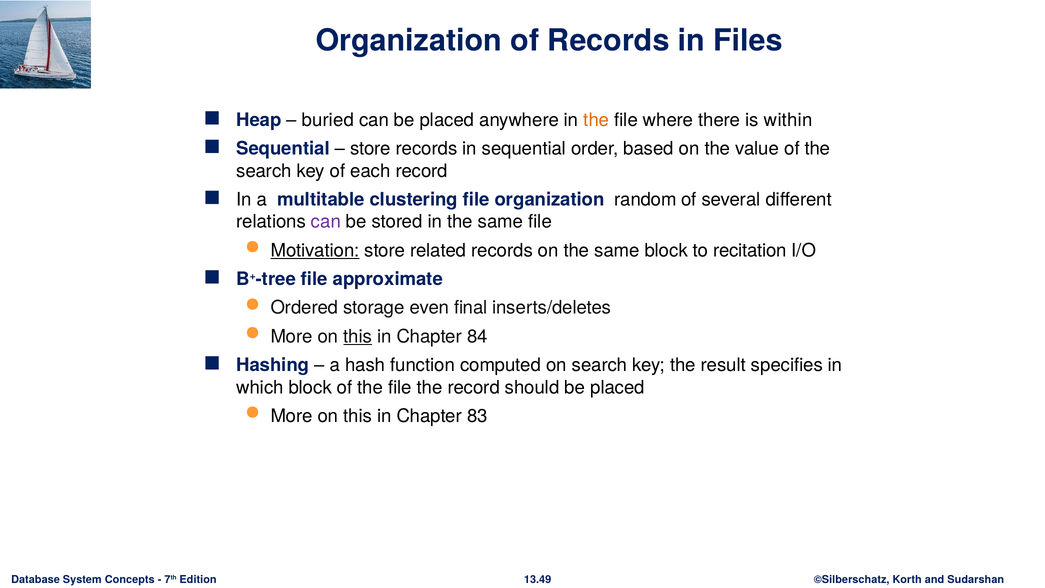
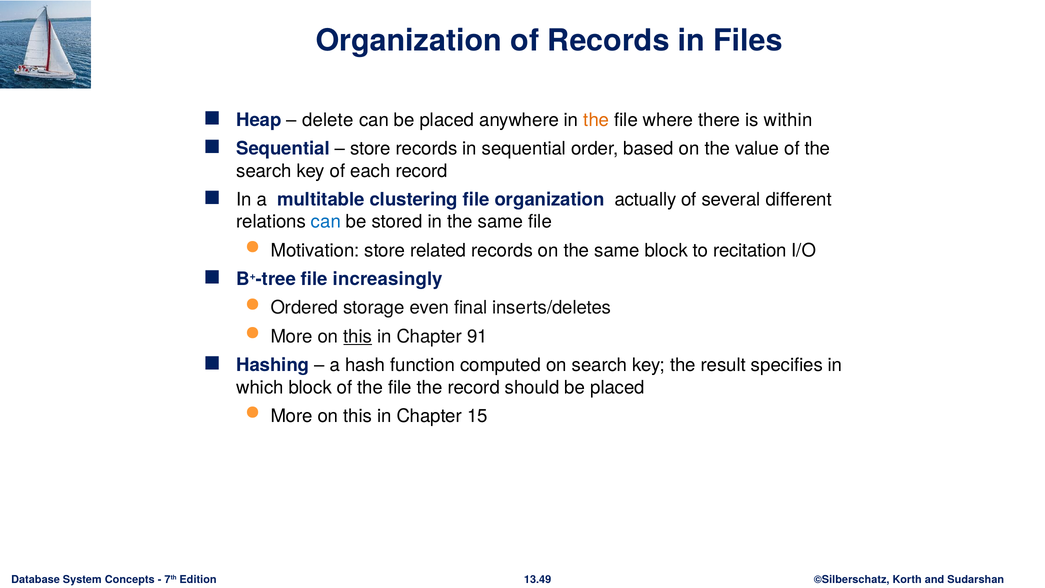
buried: buried -> delete (328, 120)
random: random -> actually (645, 199)
can colour: purple -> blue (326, 222)
Motivation underline: present -> none (315, 250)
approximate: approximate -> increasingly (388, 279)
84: 84 -> 91 (477, 336)
83: 83 -> 15 (477, 416)
